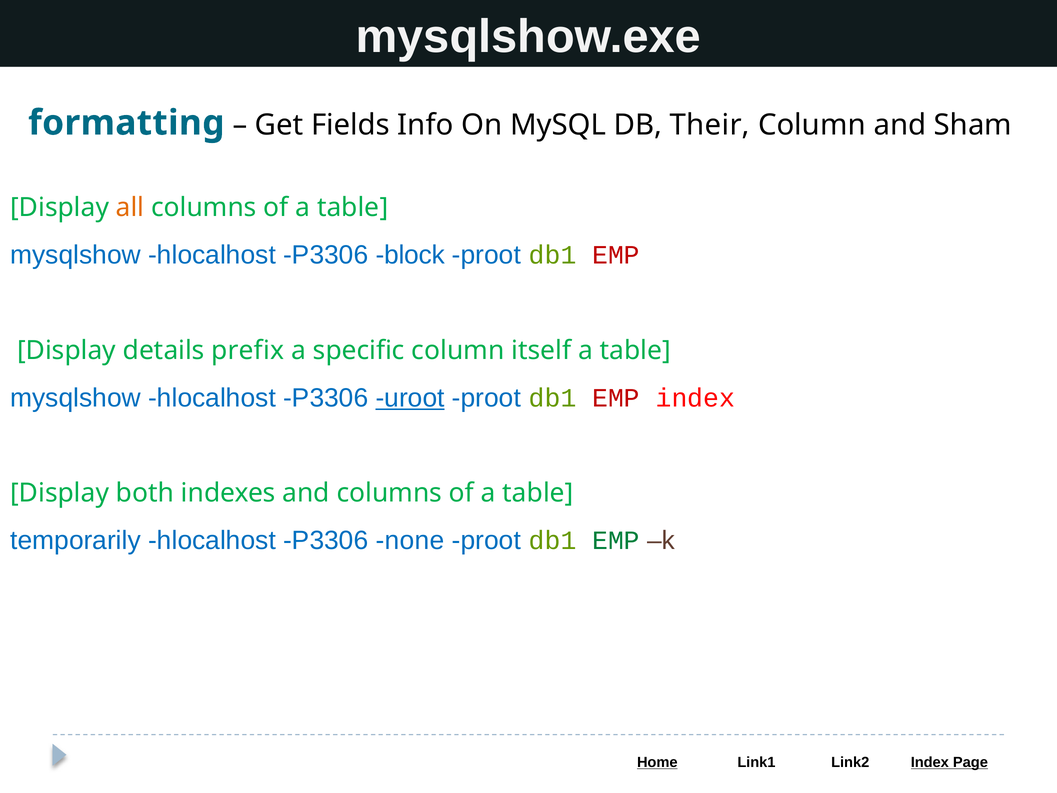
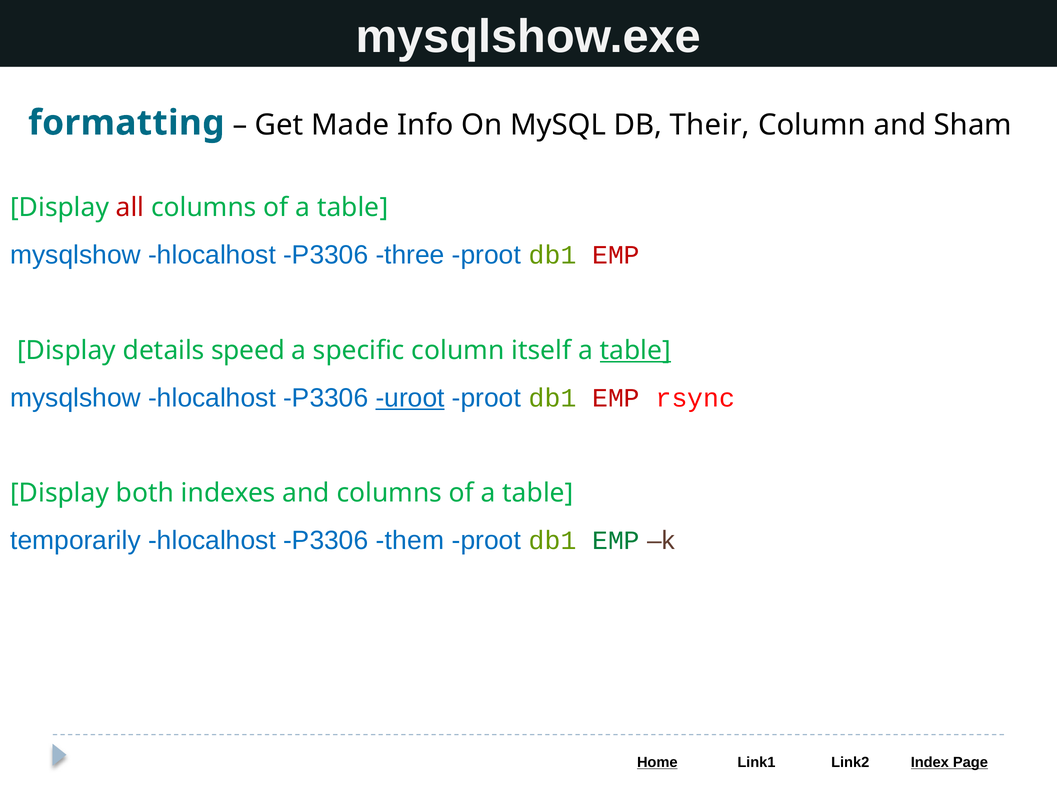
Fields: Fields -> Made (350, 125)
all colour: orange -> red (130, 208)
block: block -> three (410, 255)
prefix: prefix -> speed (248, 350)
table underline: none -> present (635, 350)
EMP index: index -> rsync (695, 398)
none: none -> them (410, 541)
